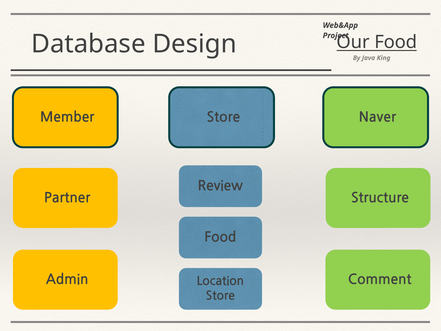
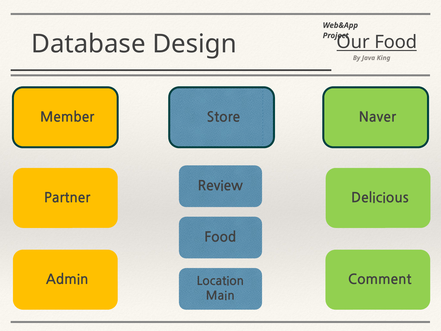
Structure: Structure -> Delicious (380, 198)
Store: Store -> Main (220, 296)
